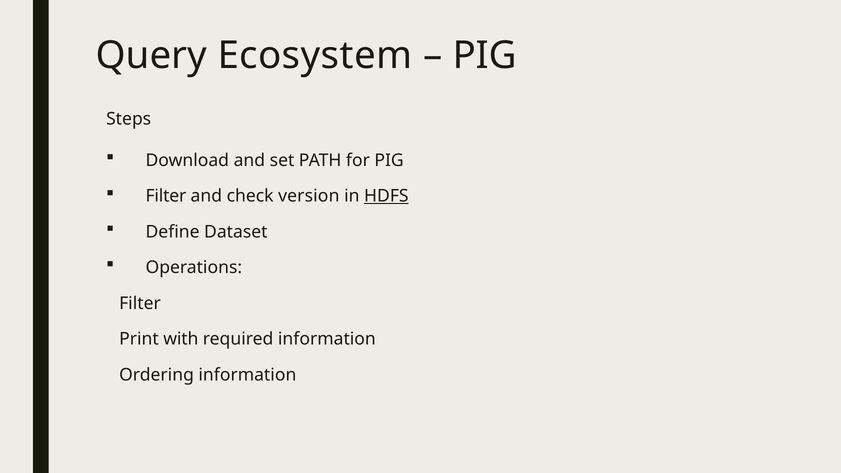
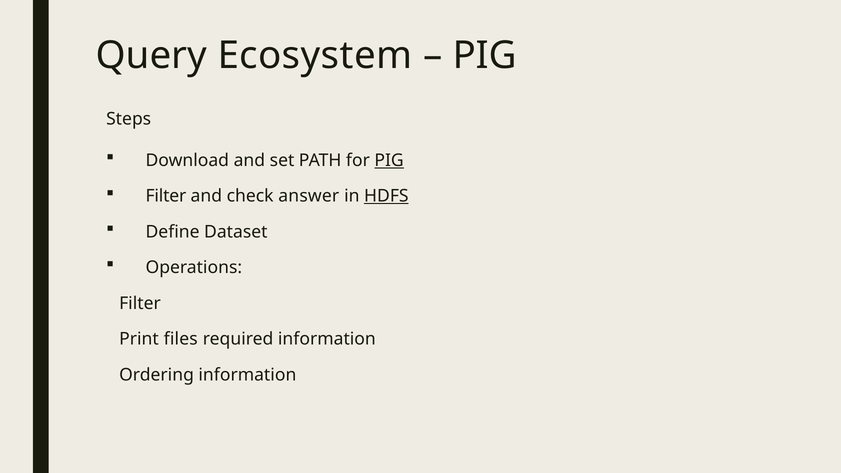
PIG underline: none -> present (389, 160)
version: version -> answer (309, 196)
with: with -> files (181, 339)
